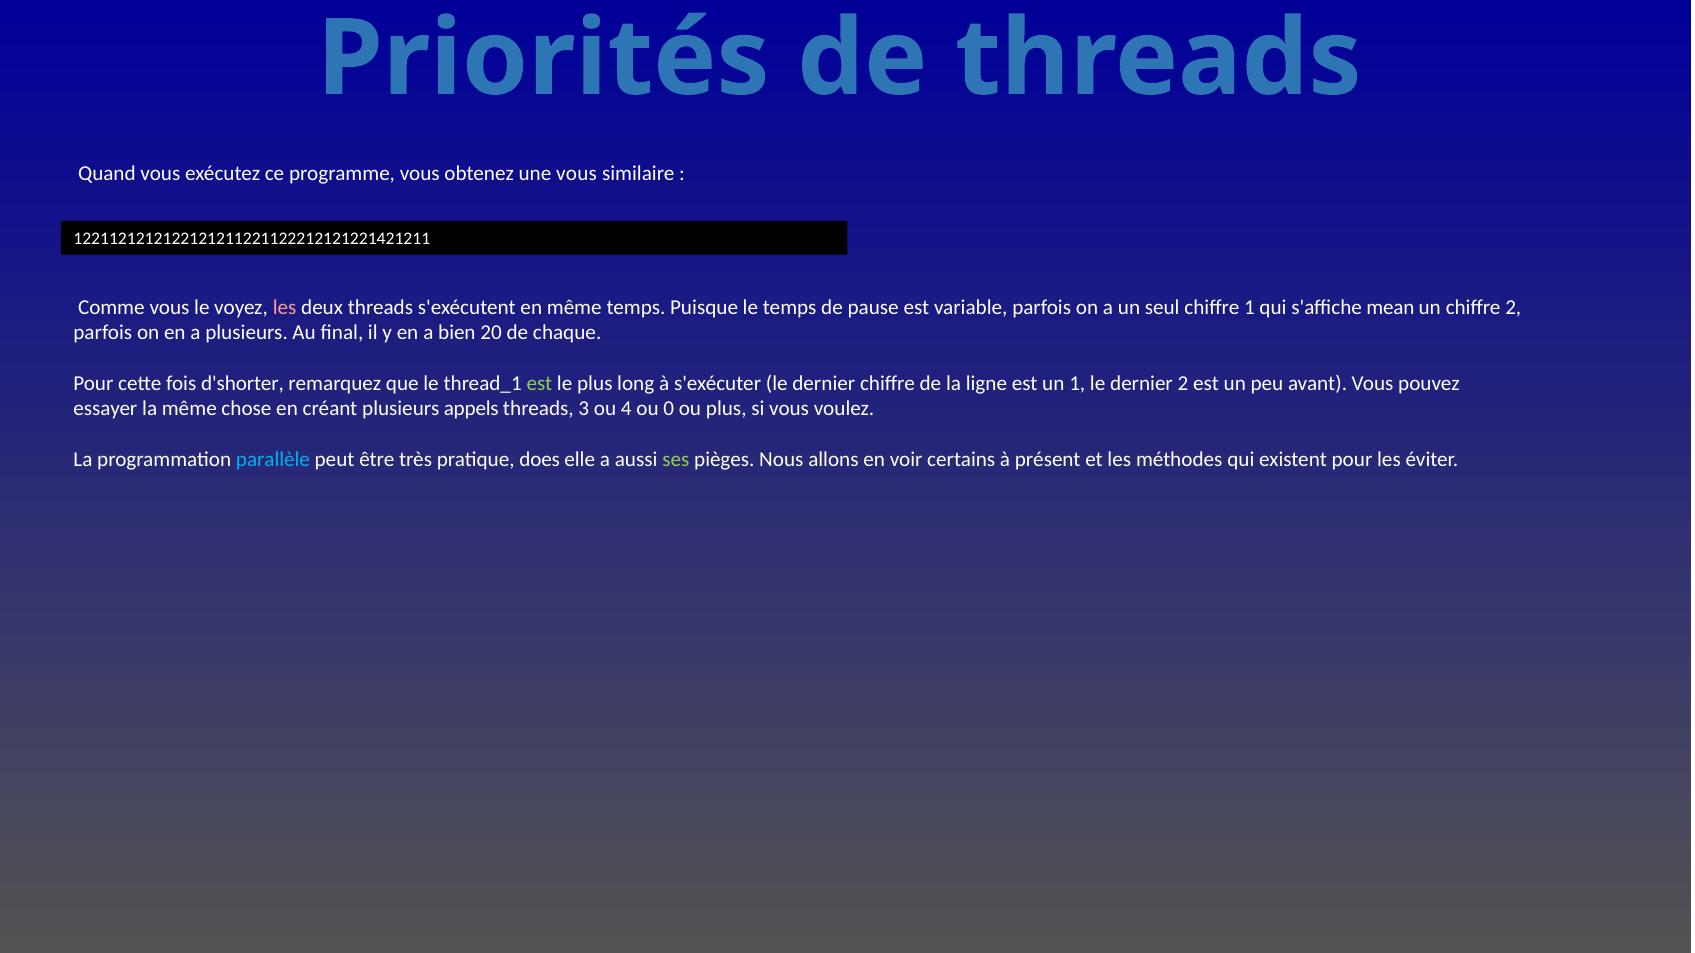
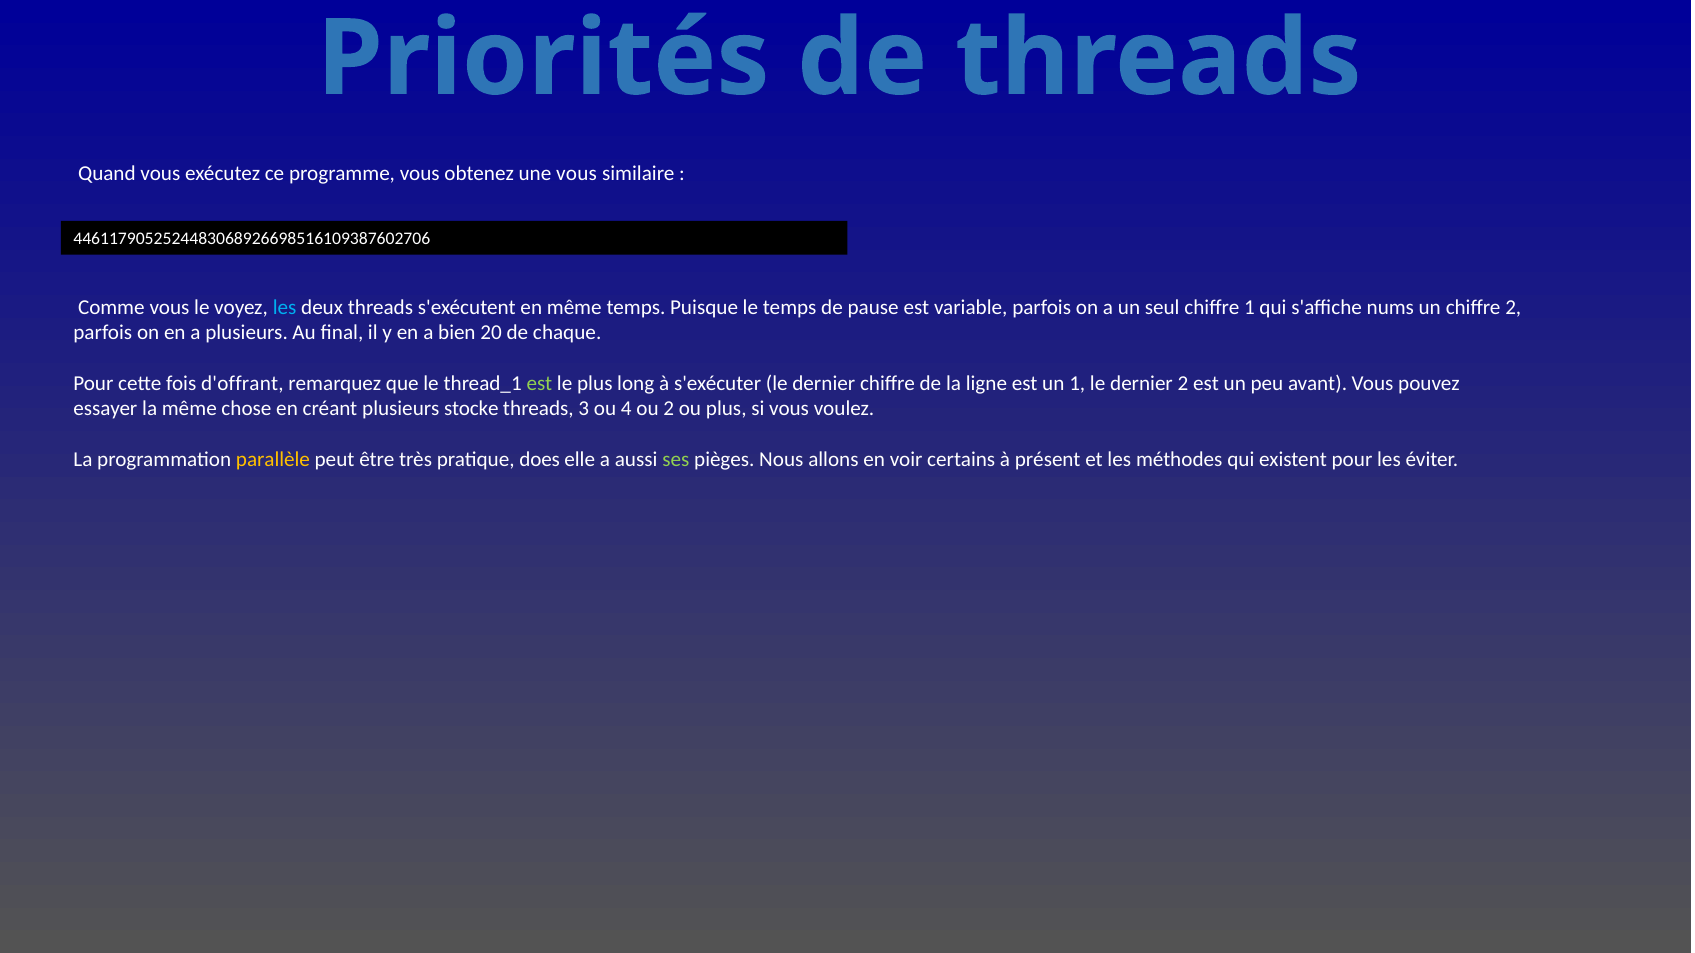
1221121212122121211221122212121221421211: 1221121212122121211221122212121221421211 -> 4461179052524483068926698516109387602706 (252, 239)
les colour: pink -> light blue (285, 307)
mean: mean -> nums (1390, 307)
d'shorter: d'shorter -> d'offrant (242, 383)
appels: appels -> stocke (471, 409)
ou 0: 0 -> 2 (669, 409)
parallèle colour: light blue -> yellow (273, 460)
